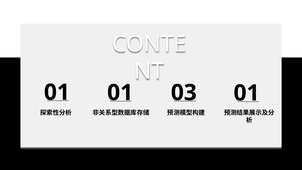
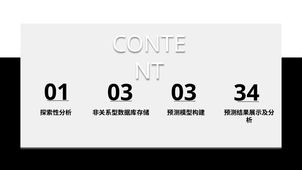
01 01: 01 -> 03 (120, 93)
03 01: 01 -> 34 (247, 93)
